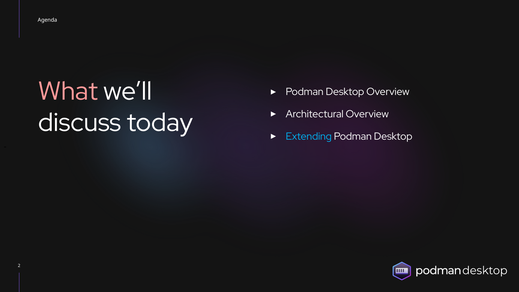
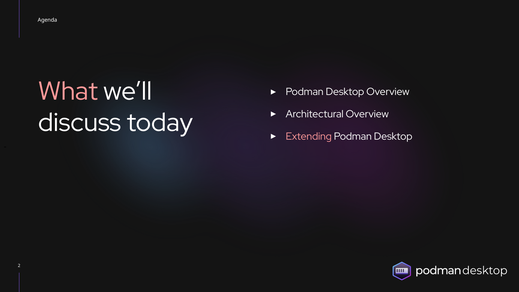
Extending colour: light blue -> pink (309, 136)
